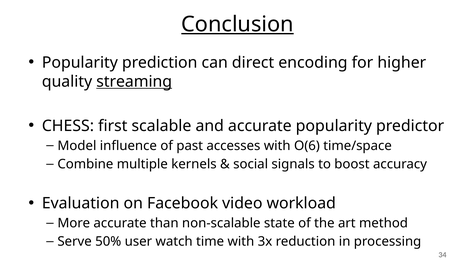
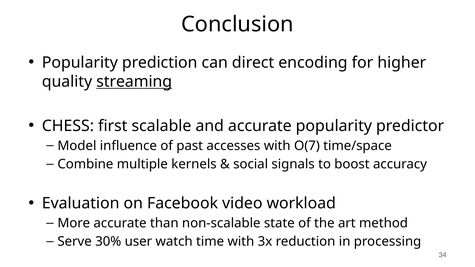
Conclusion underline: present -> none (237, 24)
O(6: O(6 -> O(7 (307, 146)
50%: 50% -> 30% (108, 242)
